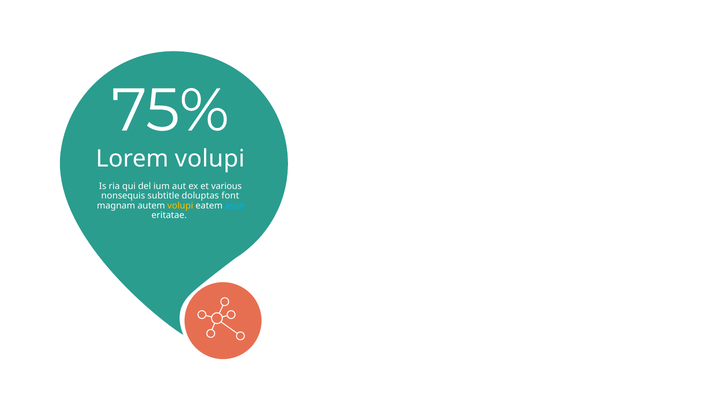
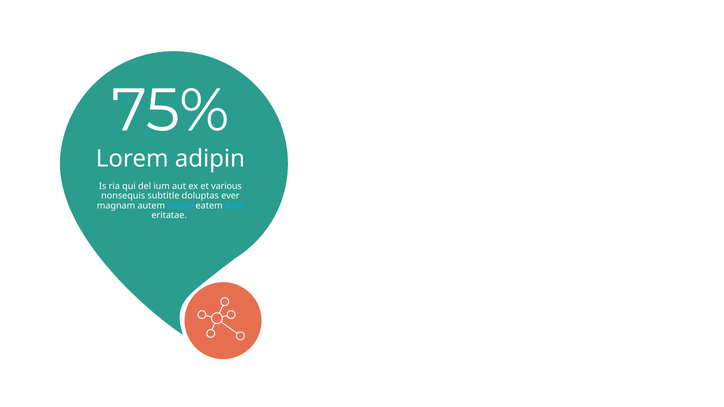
Lorem volupi: volupi -> adipin (210, 159)
font: font -> ever (230, 196)
volupi colour: yellow -> light blue (180, 206)
